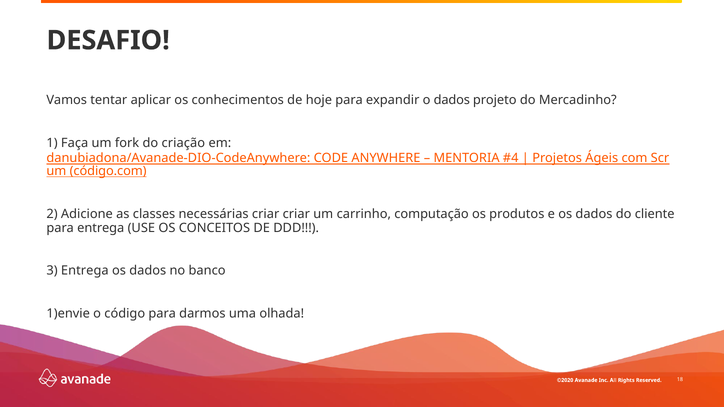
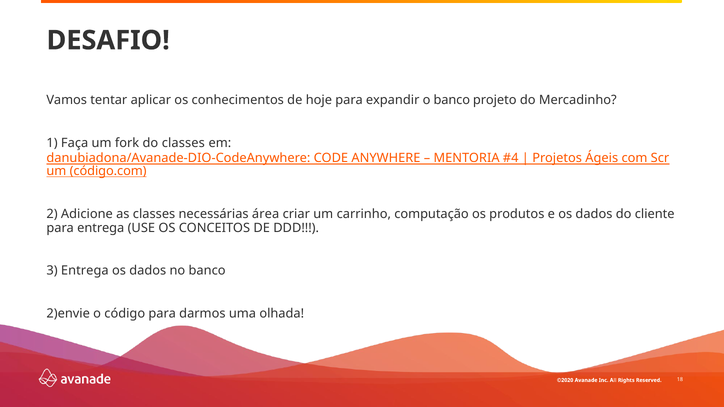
o dados: dados -> banco (452, 100)
do criação: criação -> classes (183, 143)
necessárias criar: criar -> área (266, 214)
1)envie: 1)envie -> 2)envie (68, 314)
